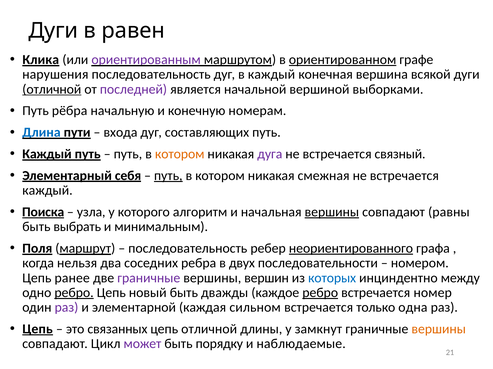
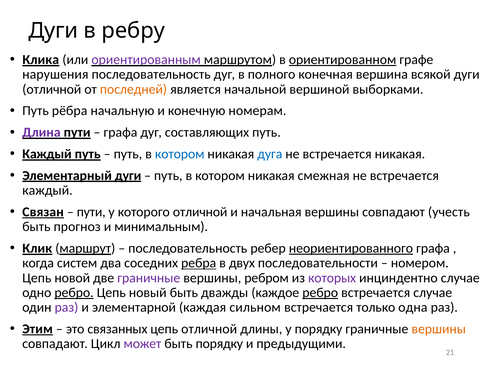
равен: равен -> ребру (133, 31)
в каждый: каждый -> полного (272, 75)
отличной underline: present -> none (52, 89)
последней colour: purple -> orange (133, 89)
Длина colour: blue -> purple (41, 133)
входа: входа -> графа (120, 133)
котором colour: orange -> blue (180, 154)
дуга colour: purple -> blue (270, 154)
встречается связный: связный -> никакая (400, 154)
Элементарный себя: себя -> дуги (128, 176)
путь underline: present -> none (168, 176)
Поиска: Поиска -> Связан (43, 212)
узла: узла -> пути (91, 212)
которого алгоритм: алгоритм -> отличной (200, 212)
вершины underline: present -> none (332, 212)
равны: равны -> учесть (449, 212)
выбрать: выбрать -> прогноз (77, 227)
Поля: Поля -> Клик (37, 249)
нельзя: нельзя -> систем (77, 264)
ребра underline: none -> present (199, 264)
ранее: ранее -> новой (72, 278)
вершин: вершин -> ребром (267, 278)
которых colour: blue -> purple (332, 278)
инциндентно между: между -> случае (460, 278)
встречается номер: номер -> случае (433, 293)
Цепь: Цепь -> Этим (38, 330)
у замкнут: замкнут -> порядку (318, 330)
наблюдаемые: наблюдаемые -> предыдущими (301, 344)
